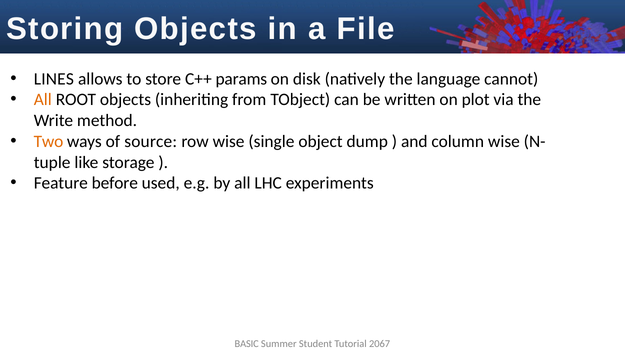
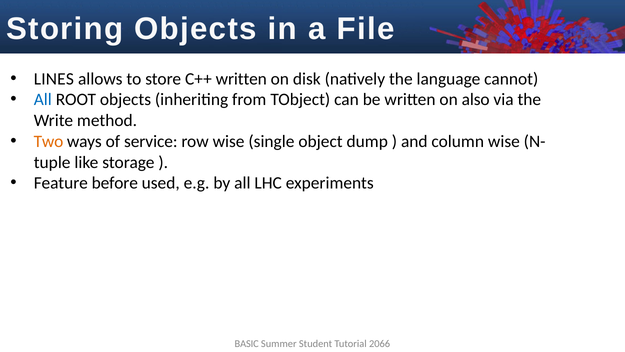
C++ params: params -> written (241, 79)
All colour: orange -> blue (43, 100)
plot: plot -> also (476, 100)
source: source -> service (151, 141)
2067: 2067 -> 2066 (380, 344)
